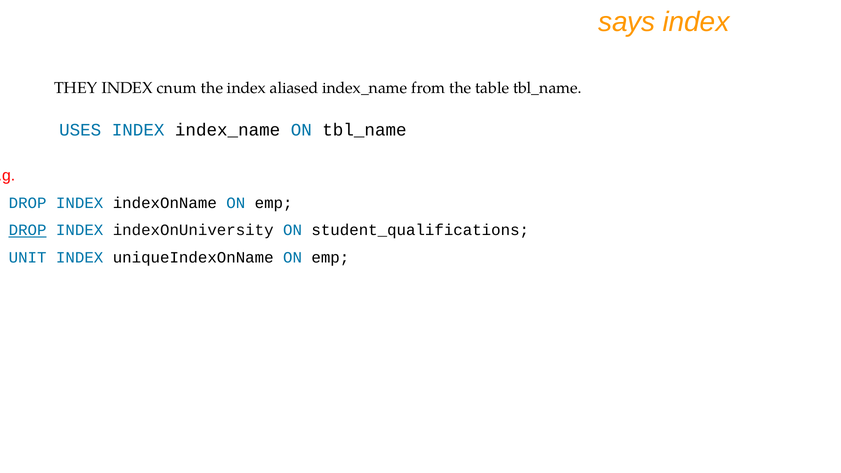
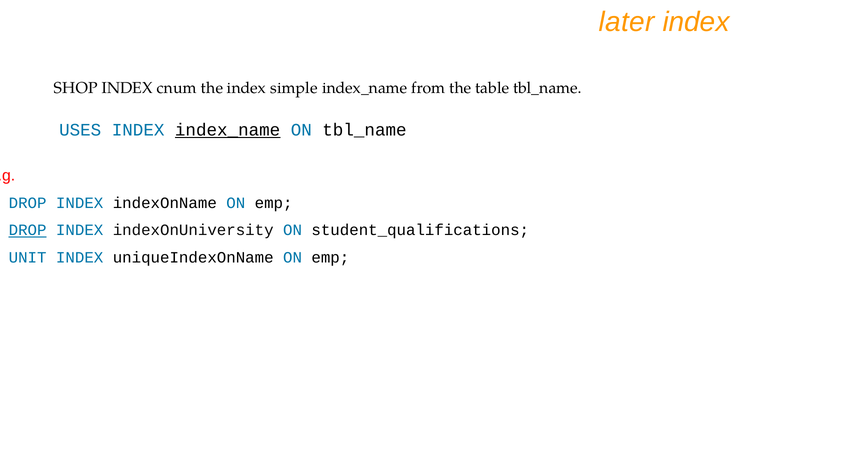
says: says -> later (627, 22)
THEY: THEY -> SHOP (76, 88)
aliased: aliased -> simple (294, 88)
index_name underline: none -> present (228, 130)
